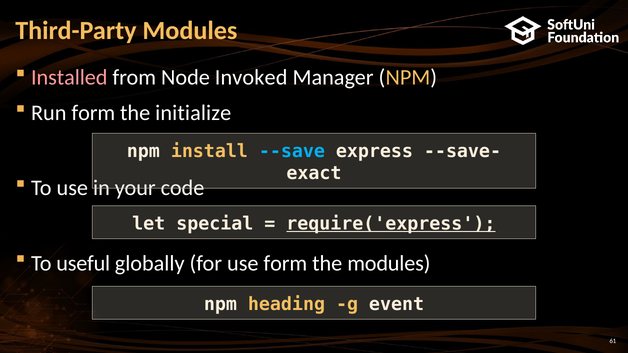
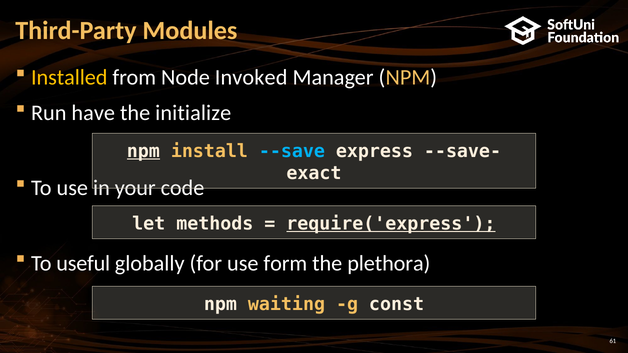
Installed colour: pink -> yellow (69, 77)
Run form: form -> have (93, 113)
npm underline: none -> present (143, 151)
special: special -> methods (215, 224)
the modules: modules -> plethora (389, 263)
heading: heading -> waiting (287, 304)
event: event -> const (397, 304)
